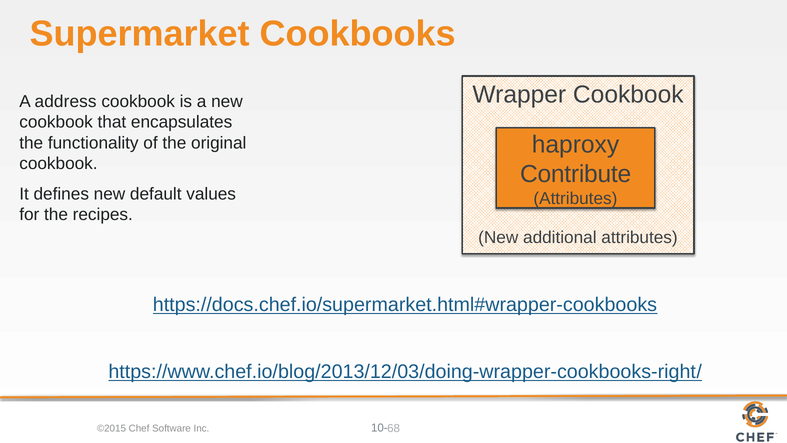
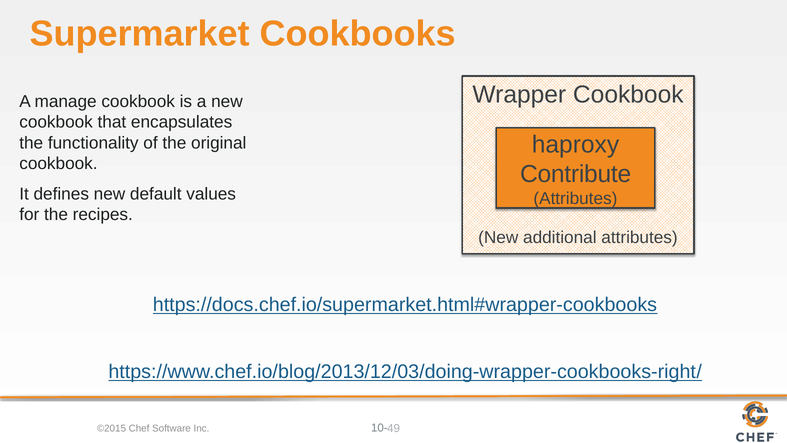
address: address -> manage (66, 101)
68: 68 -> 49 (394, 428)
